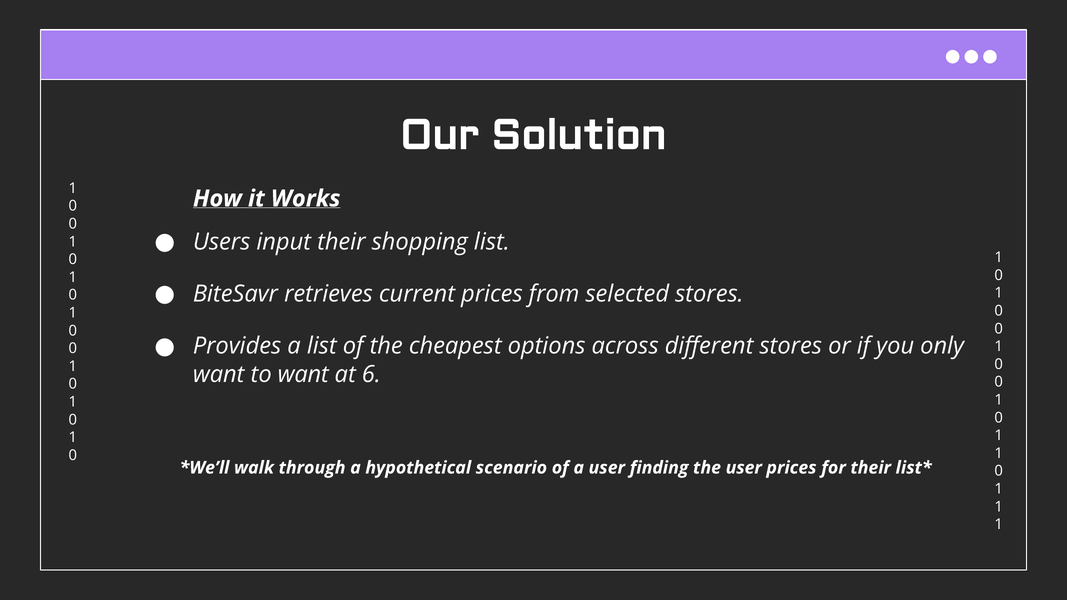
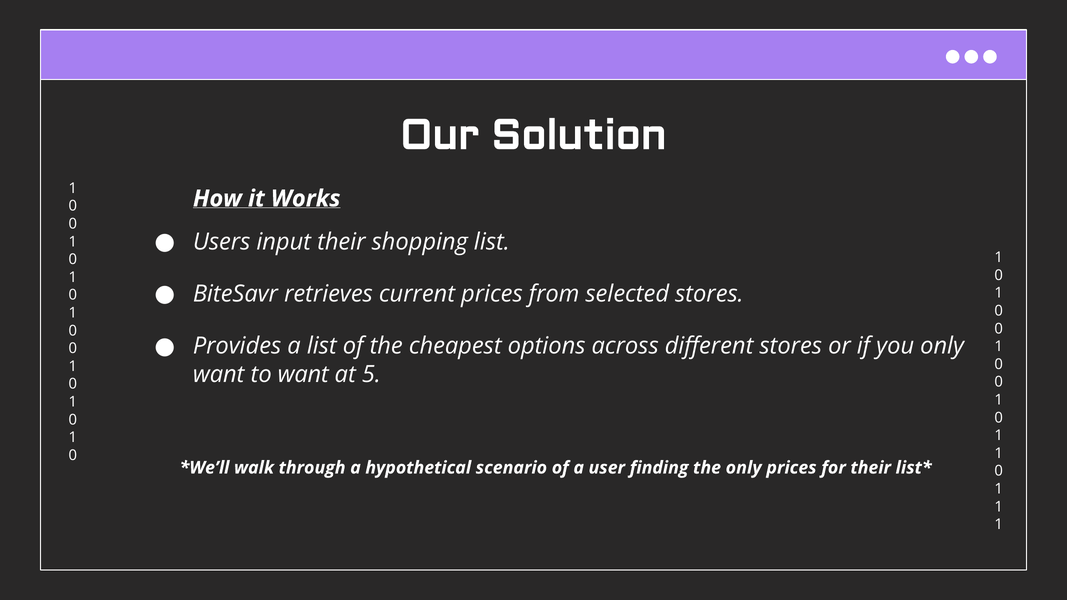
6: 6 -> 5 (371, 375)
the user: user -> only (744, 468)
